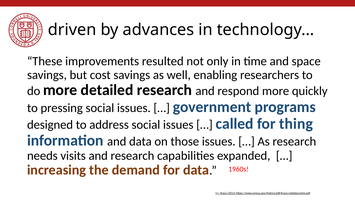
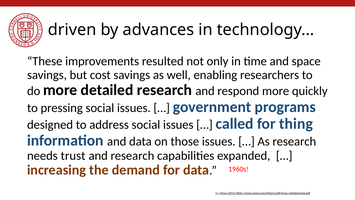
visits: visits -> trust (73, 155)
